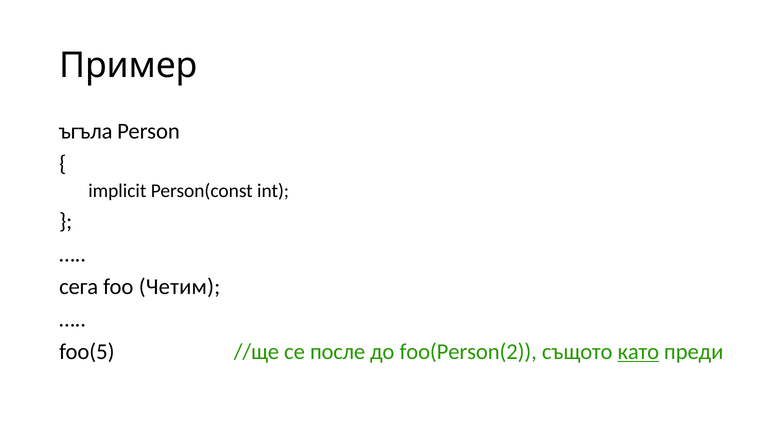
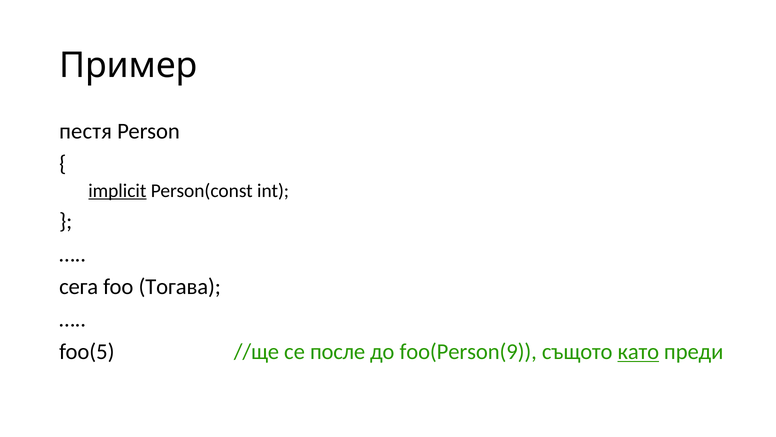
ъгъла: ъгъла -> пестя (86, 131)
implicit underline: none -> present (117, 190)
Четим: Четим -> Тогава (180, 286)
foo(Person(2: foo(Person(2 -> foo(Person(9 (468, 351)
